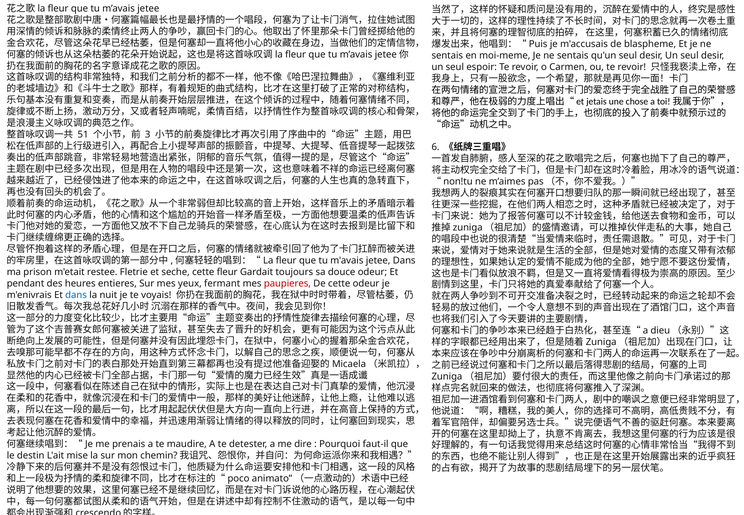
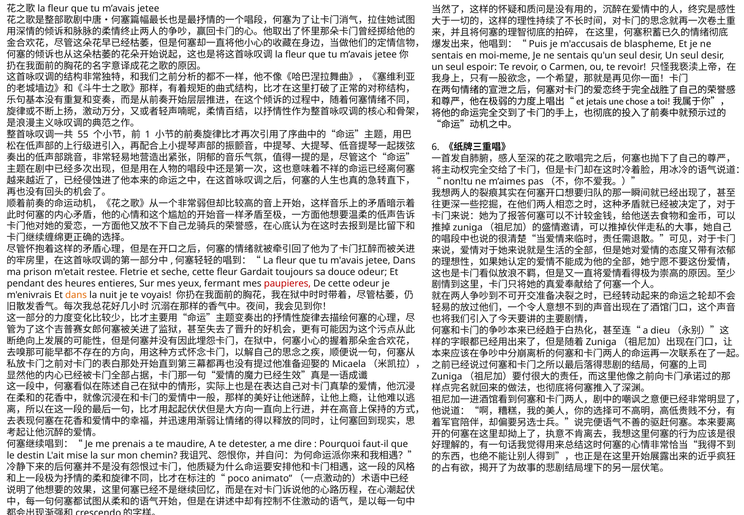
51: 51 -> 55 (83, 135)
3: 3 -> 1 (148, 135)
dans colour: blue -> orange (76, 295)
